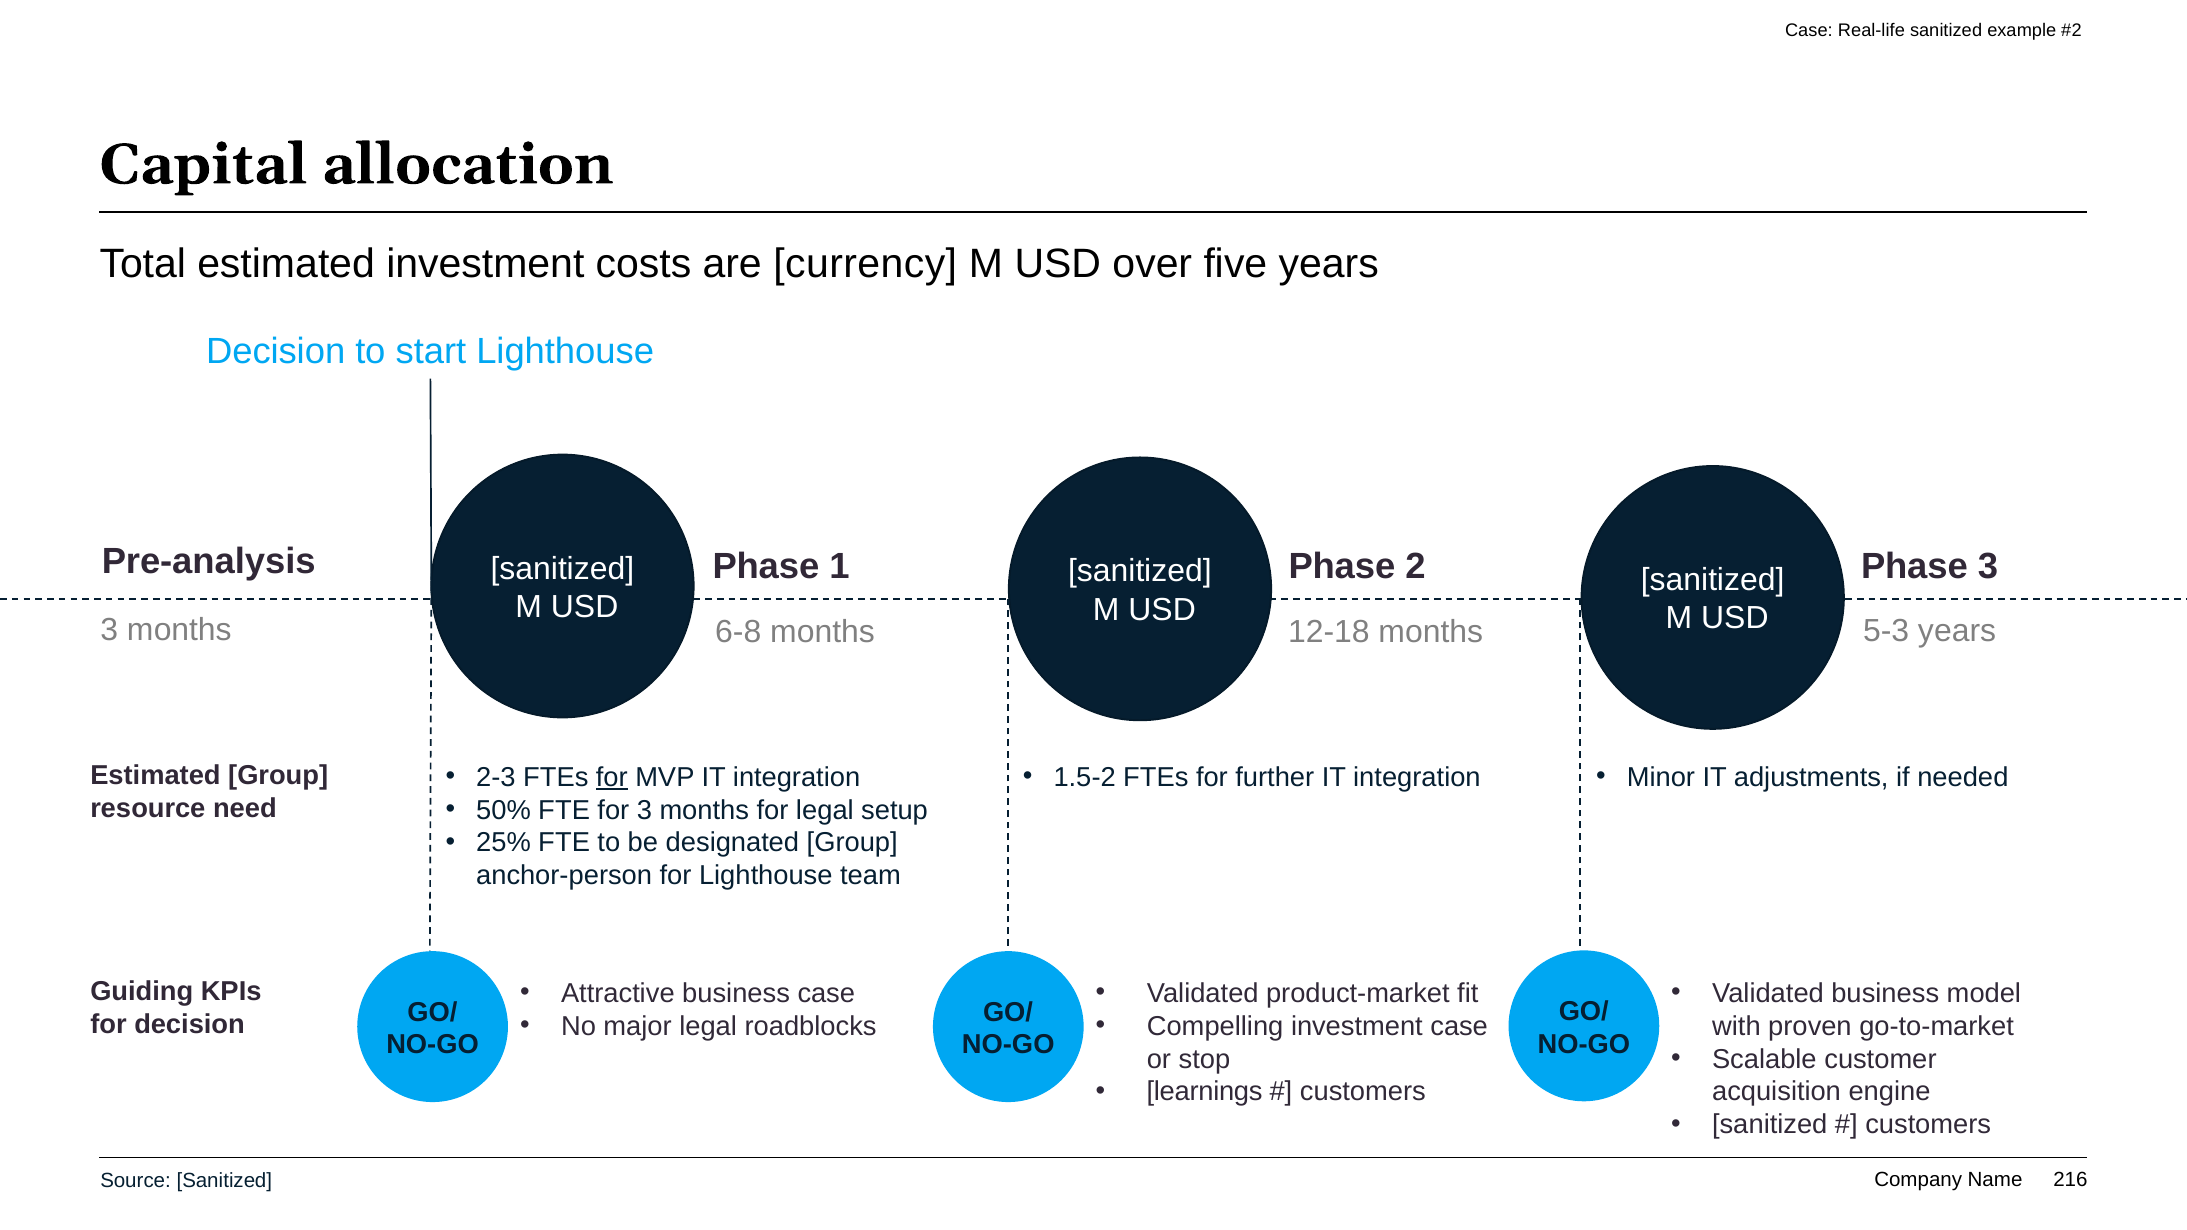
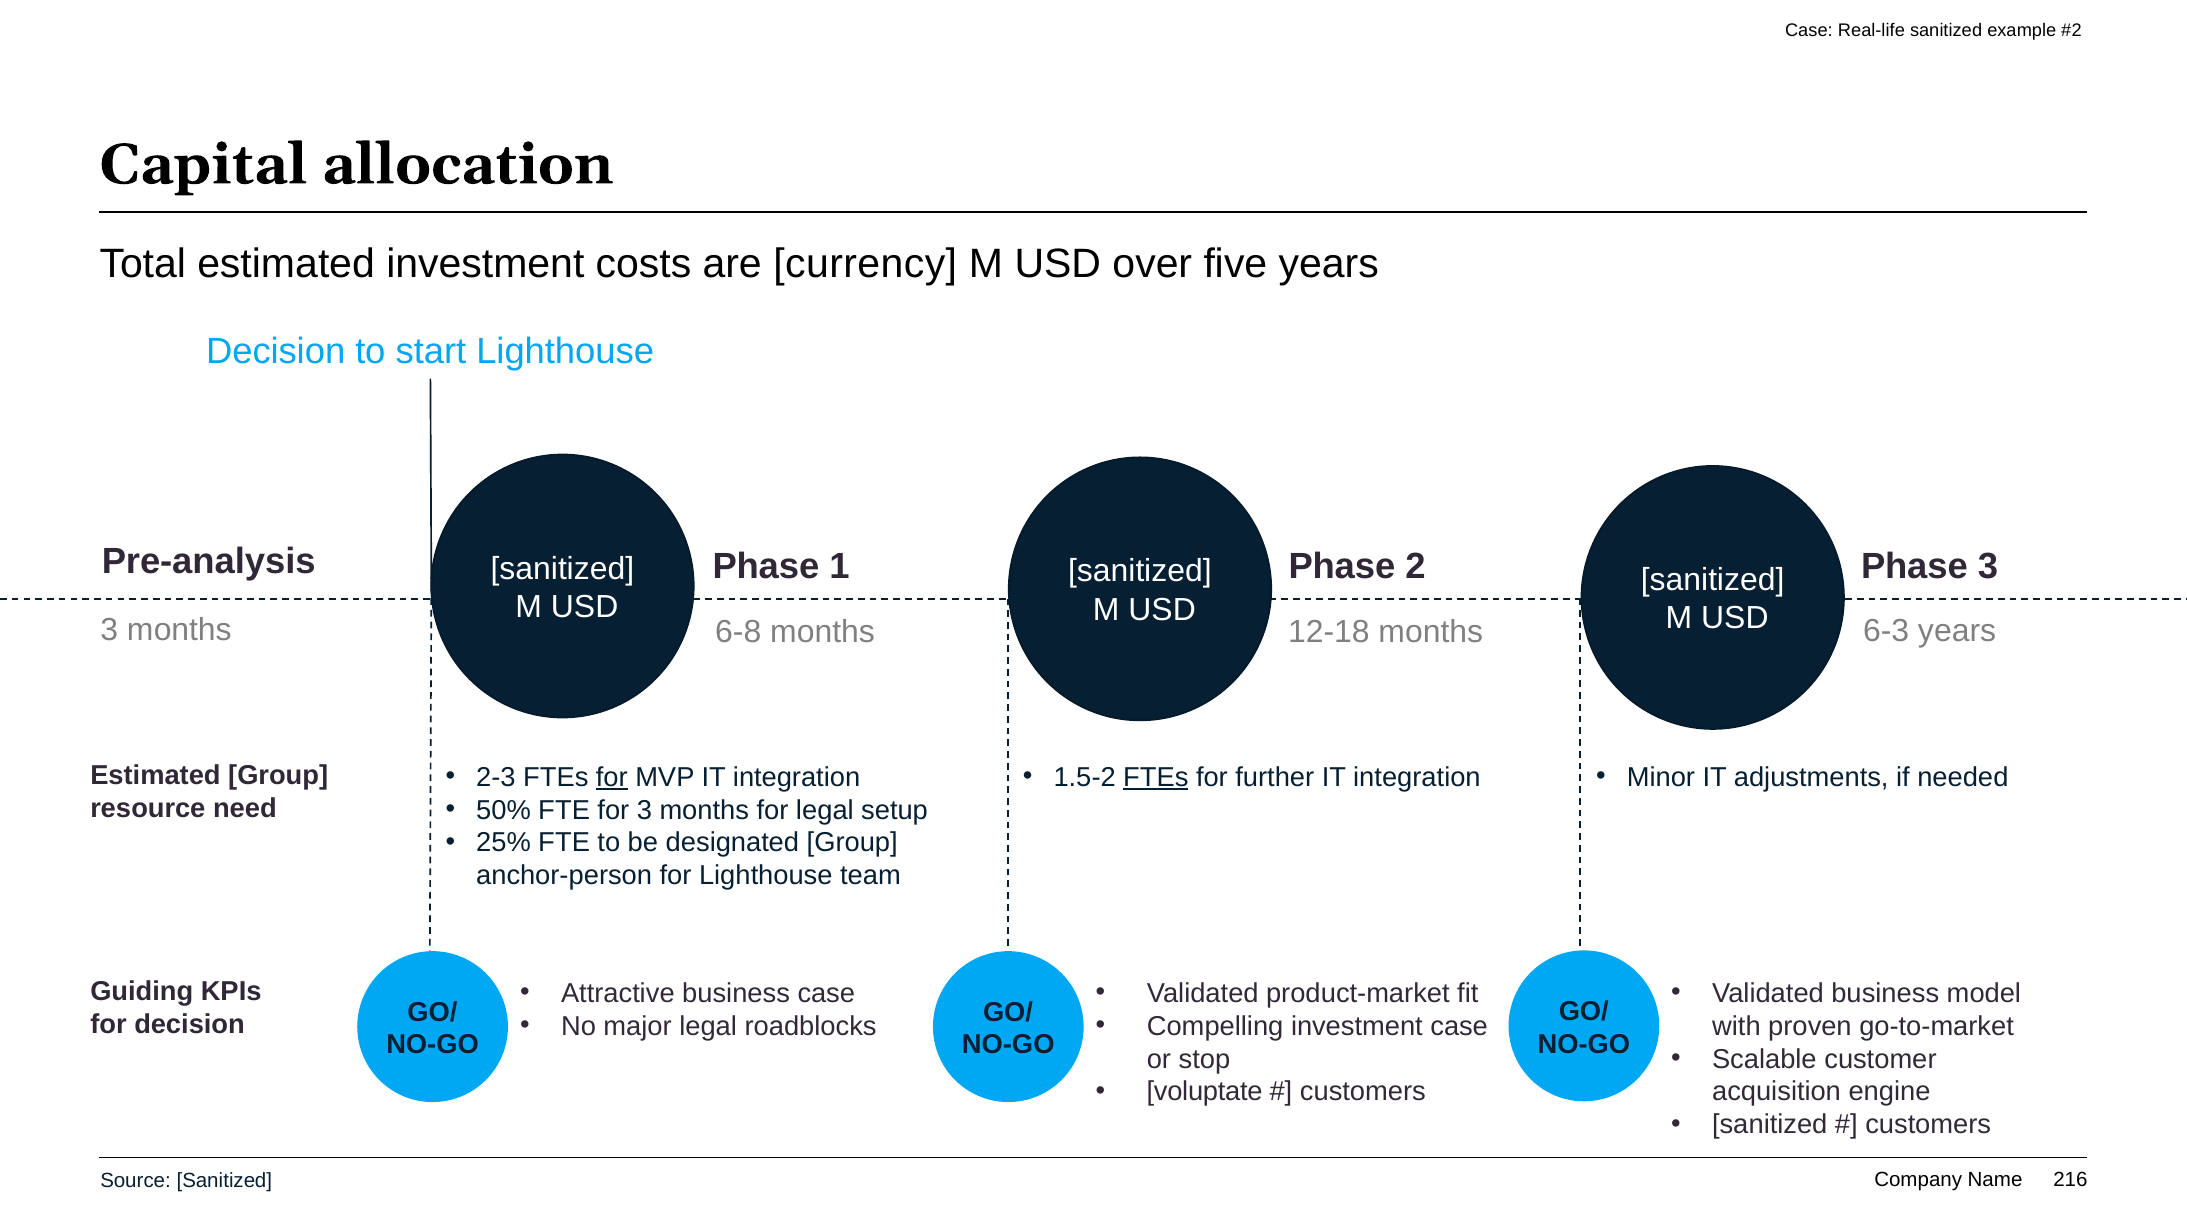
5-3: 5-3 -> 6-3 (1886, 631)
FTEs underline: none -> present (1156, 777)
learnings: learnings -> voluptate (1205, 1092)
